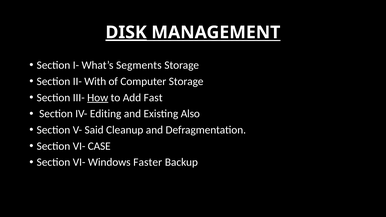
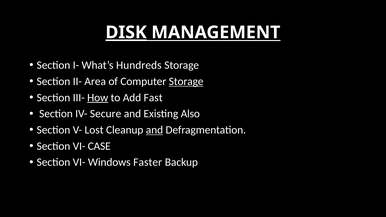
Segments: Segments -> Hundreds (139, 65)
With: With -> Area (95, 81)
Storage underline: none -> present (186, 81)
Editing: Editing -> Secure (106, 114)
Said: Said -> Lost (94, 130)
and underline: none -> present (154, 130)
